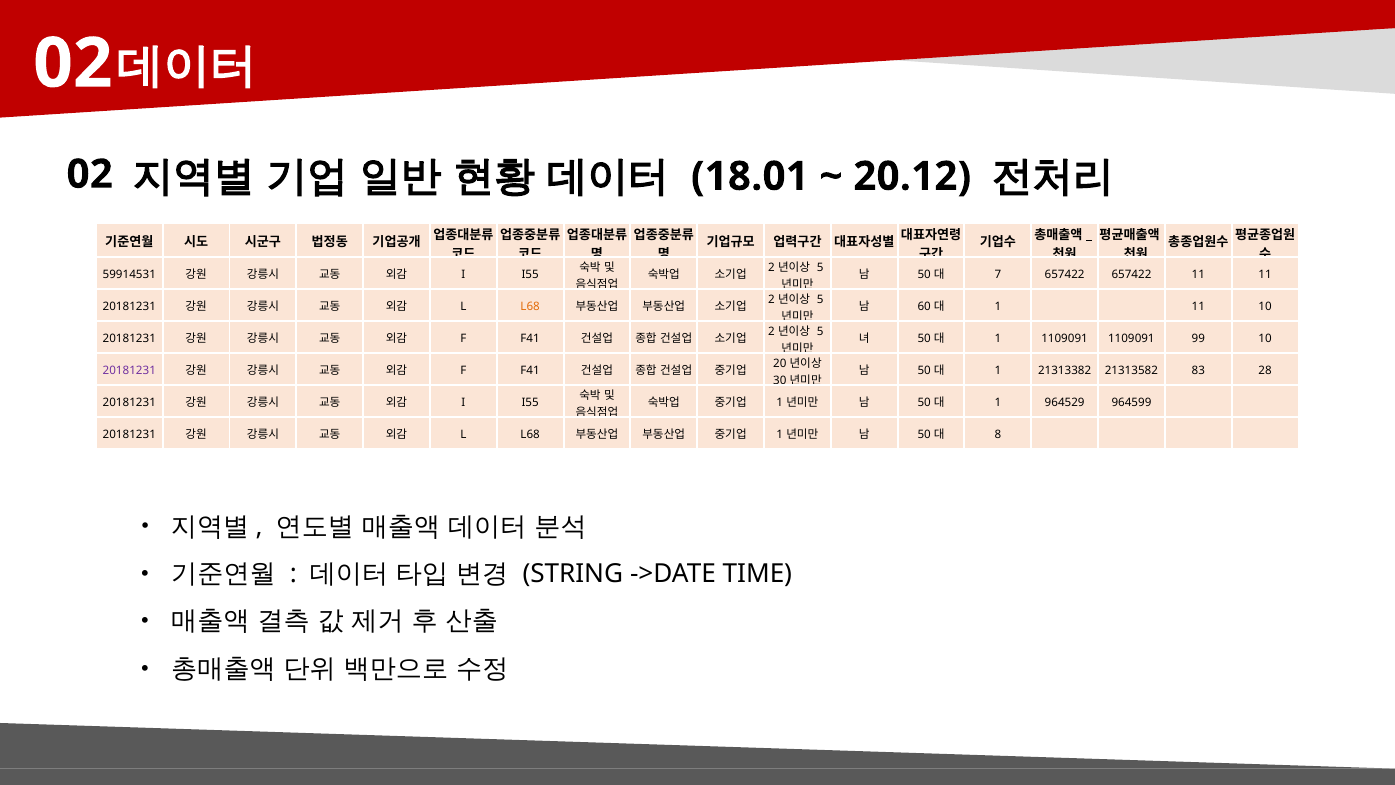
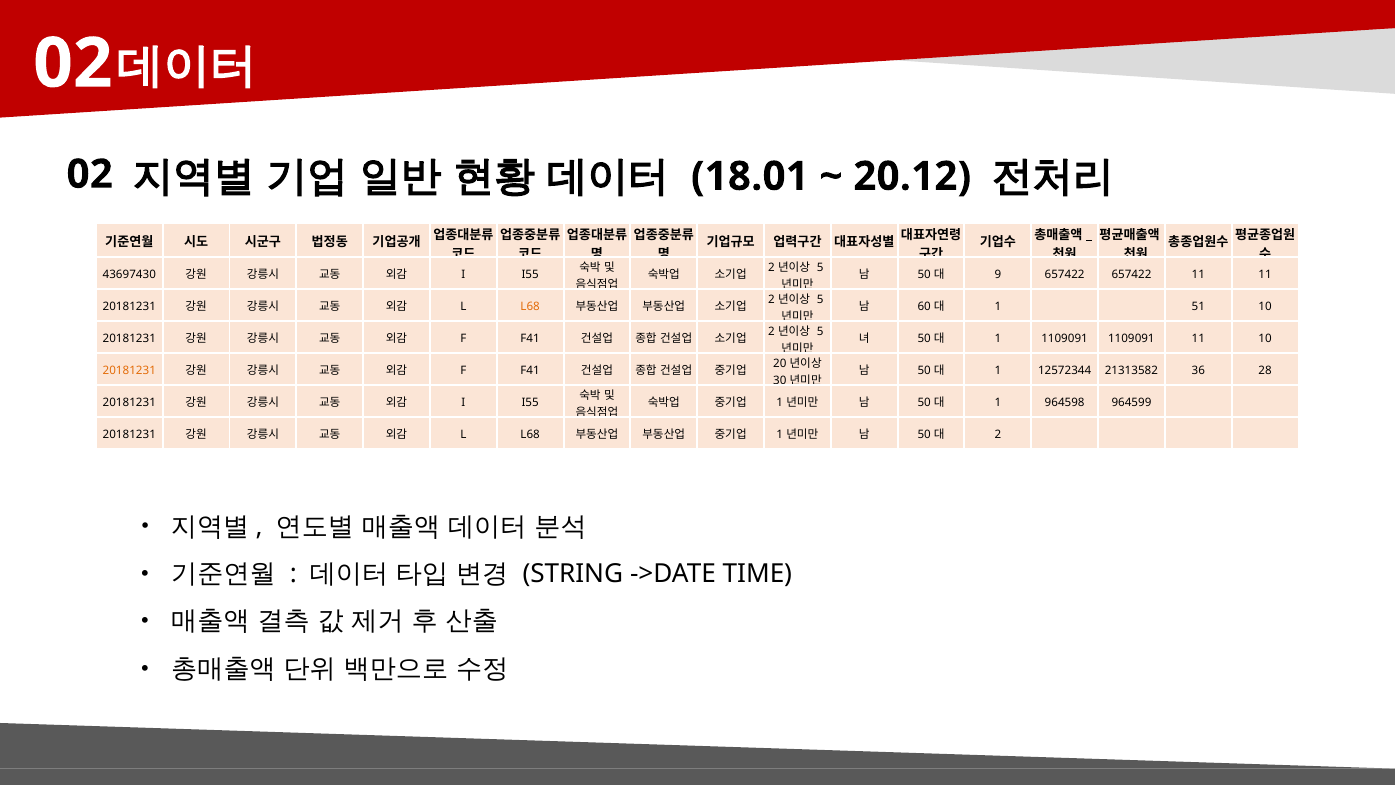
7: 7 -> 9 (998, 274)
59914531: 59914531 -> 43697430 (129, 274)
1 11: 11 -> 51 (1198, 306)
1109091 99: 99 -> 11 (1198, 338)
21313382: 21313382 -> 12572344 (1065, 370)
83: 83 -> 36 (1198, 370)
20181231 colour: purple -> orange (129, 370)
964529: 964529 -> 964598 (1065, 402)
8: 8 -> 2 (998, 434)
